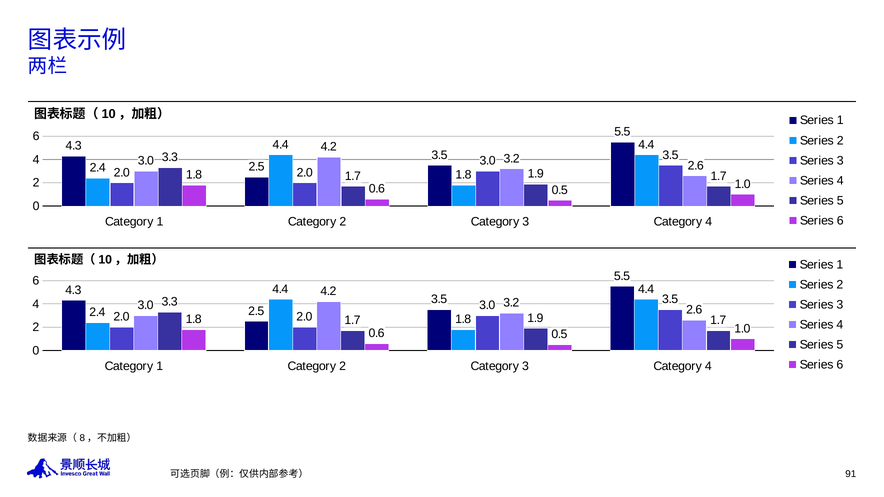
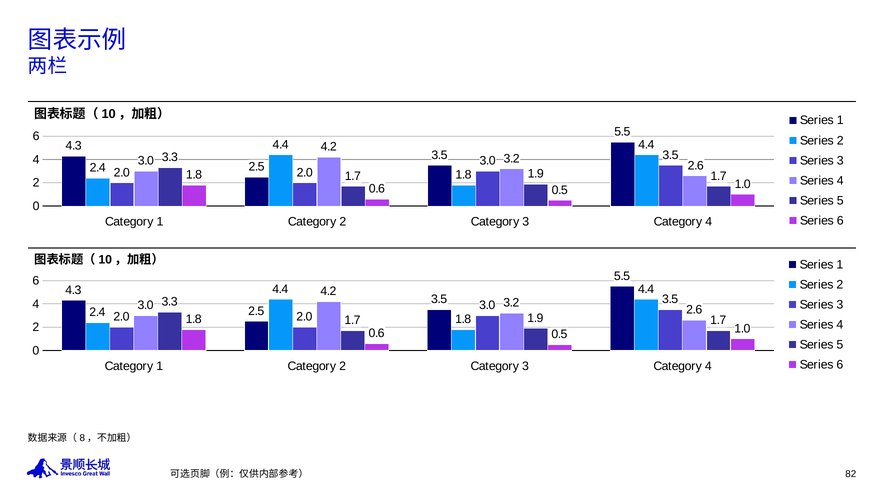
91: 91 -> 82 (851, 474)
